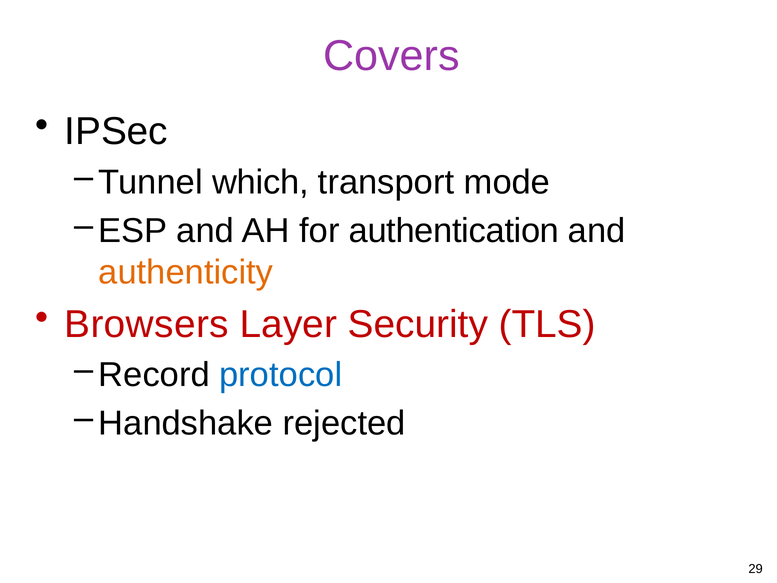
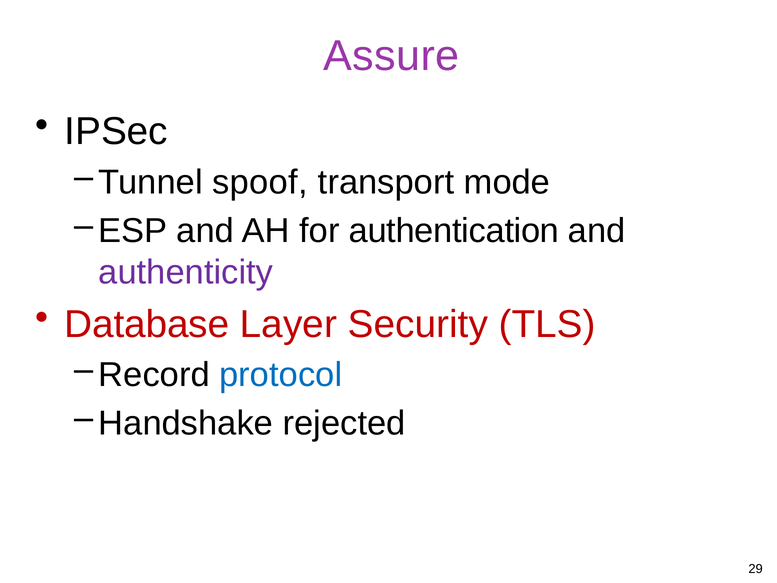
Covers: Covers -> Assure (391, 56)
which: which -> spoof (260, 182)
authenticity colour: orange -> purple (186, 272)
Browsers: Browsers -> Database (147, 324)
